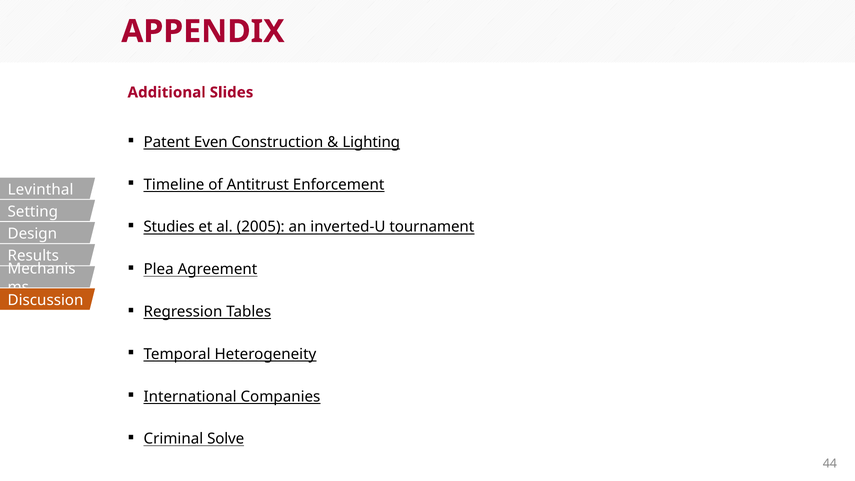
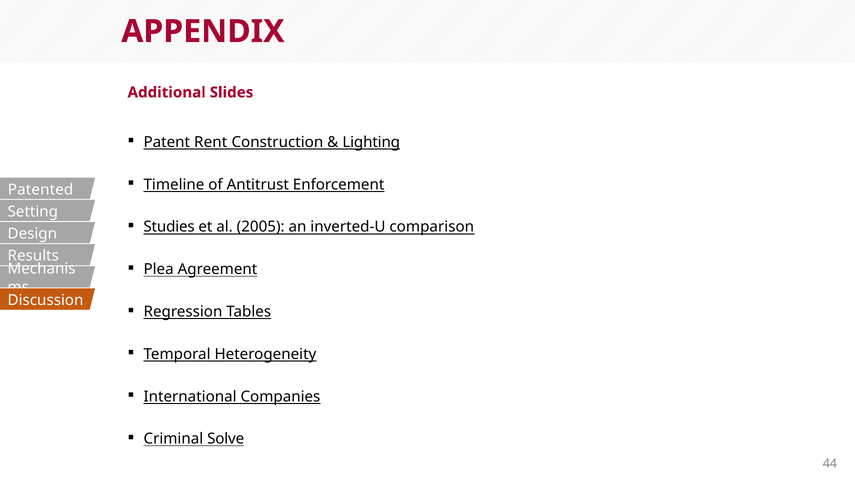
Even: Even -> Rent (211, 142)
Levinthal: Levinthal -> Patented (41, 189)
tournament: tournament -> comparison (432, 227)
